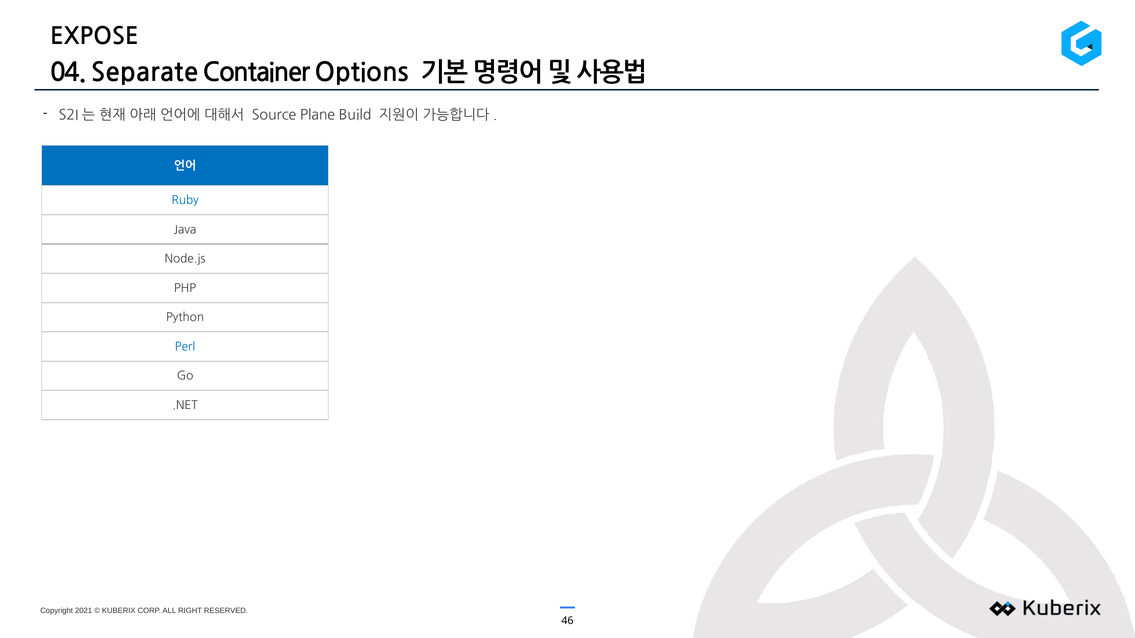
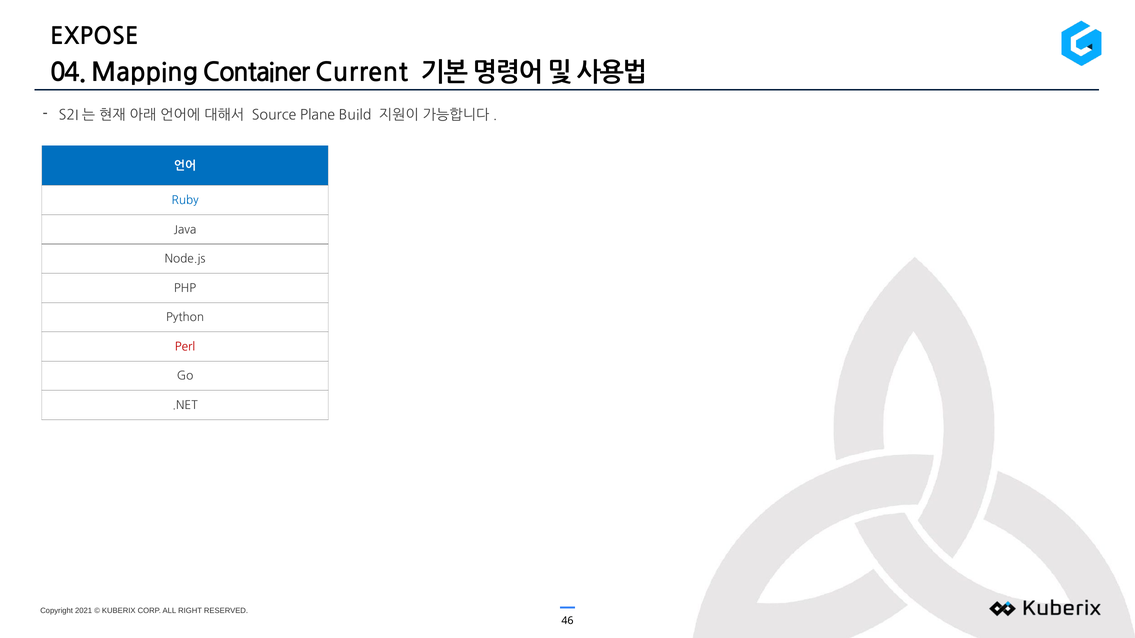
Separate: Separate -> Mapping (145, 73)
Options: Options -> Current (362, 73)
Perl colour: blue -> red (185, 347)
